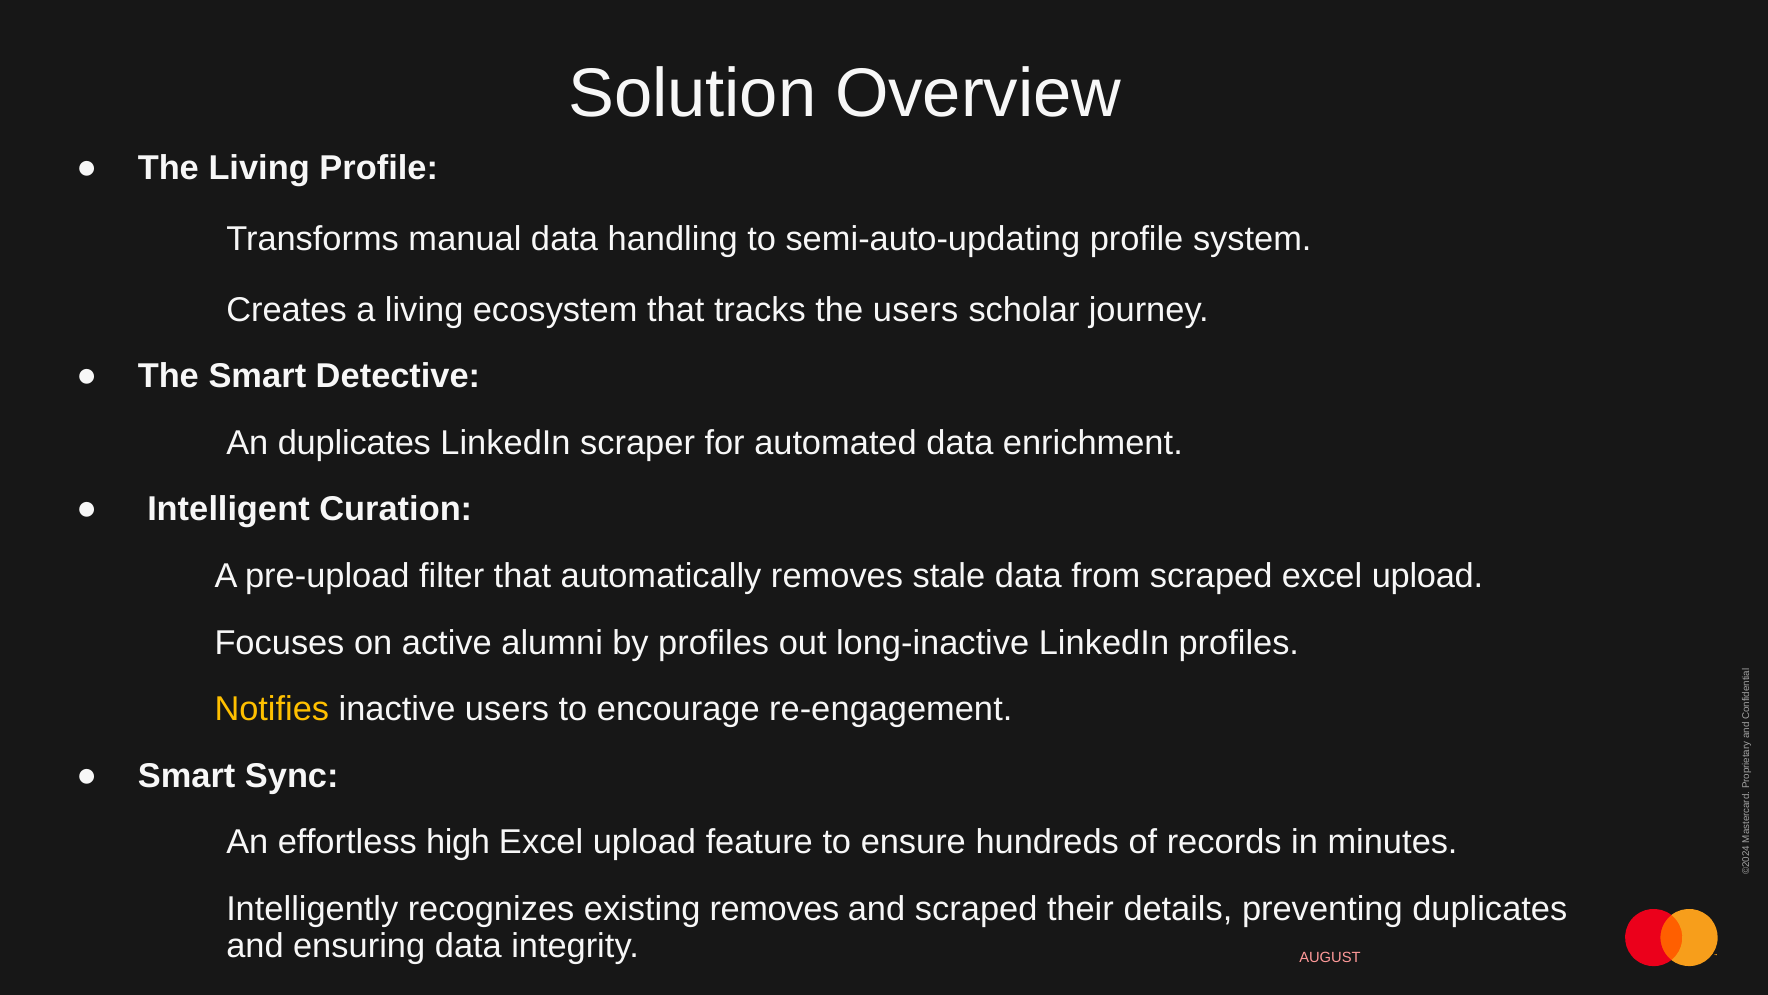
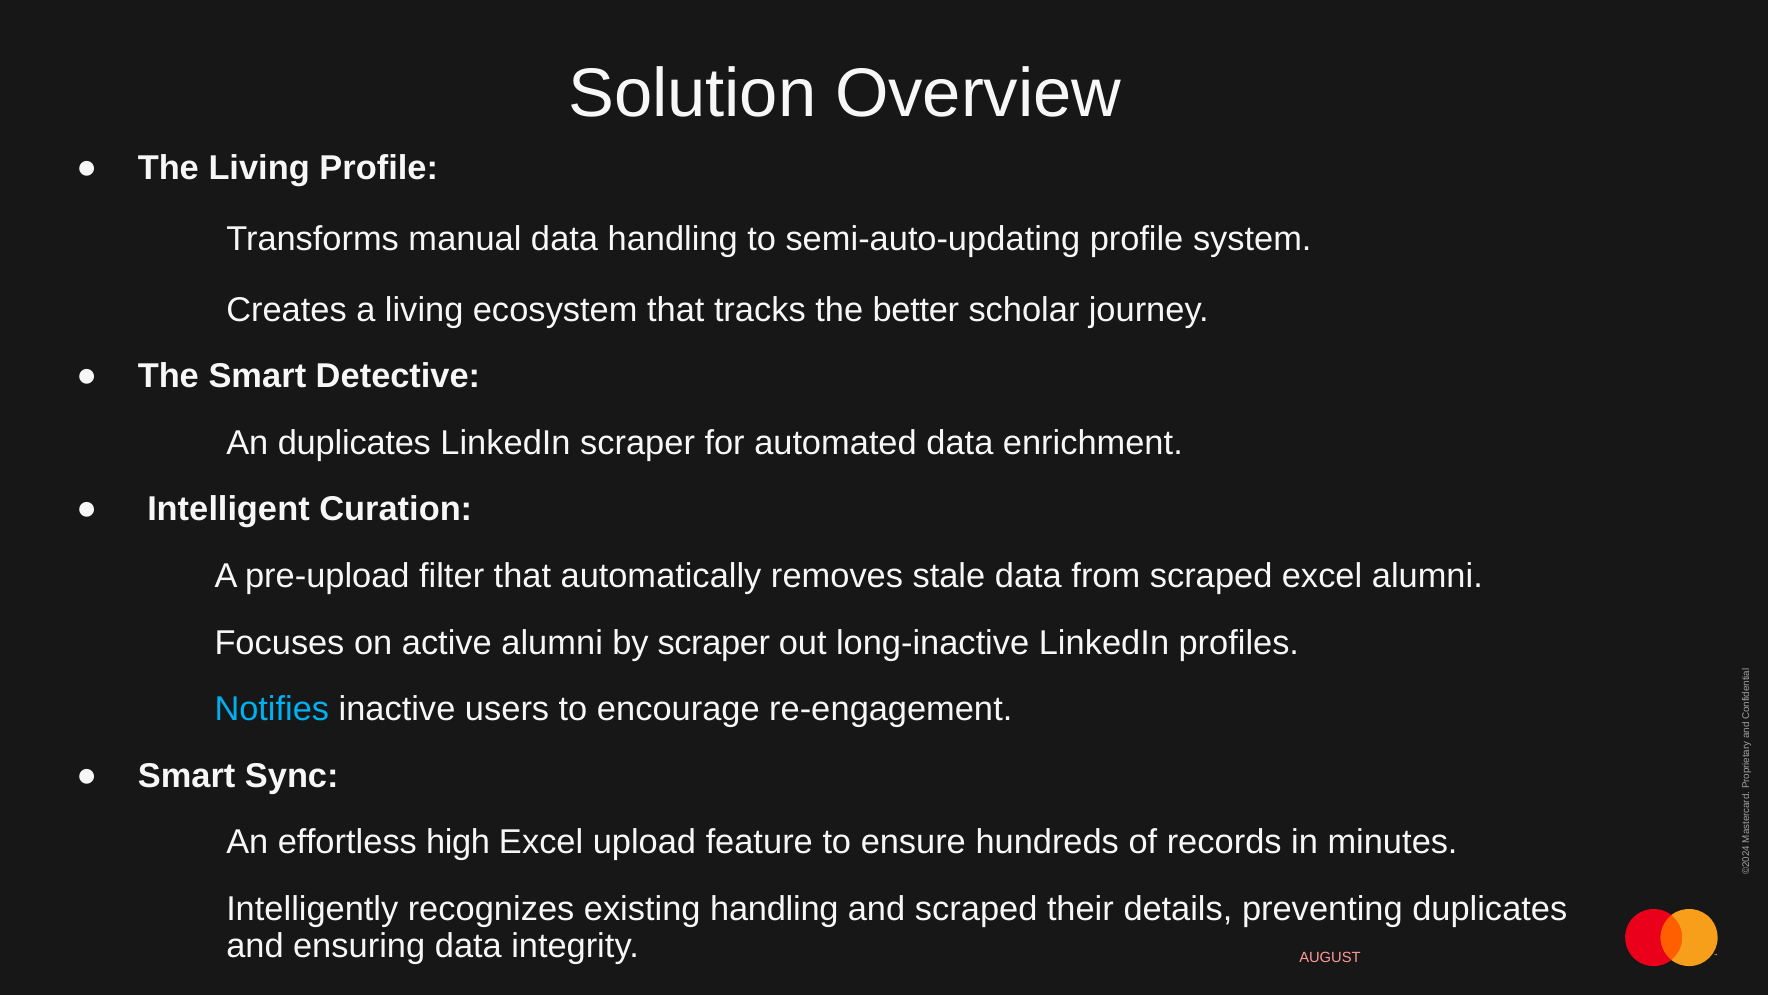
the users: users -> better (916, 310)
scraped excel upload: upload -> alumni (1427, 576)
by profiles: profiles -> scraper (714, 642)
Notifies colour: yellow -> light blue (272, 709)
existing removes: removes -> handling (774, 909)
